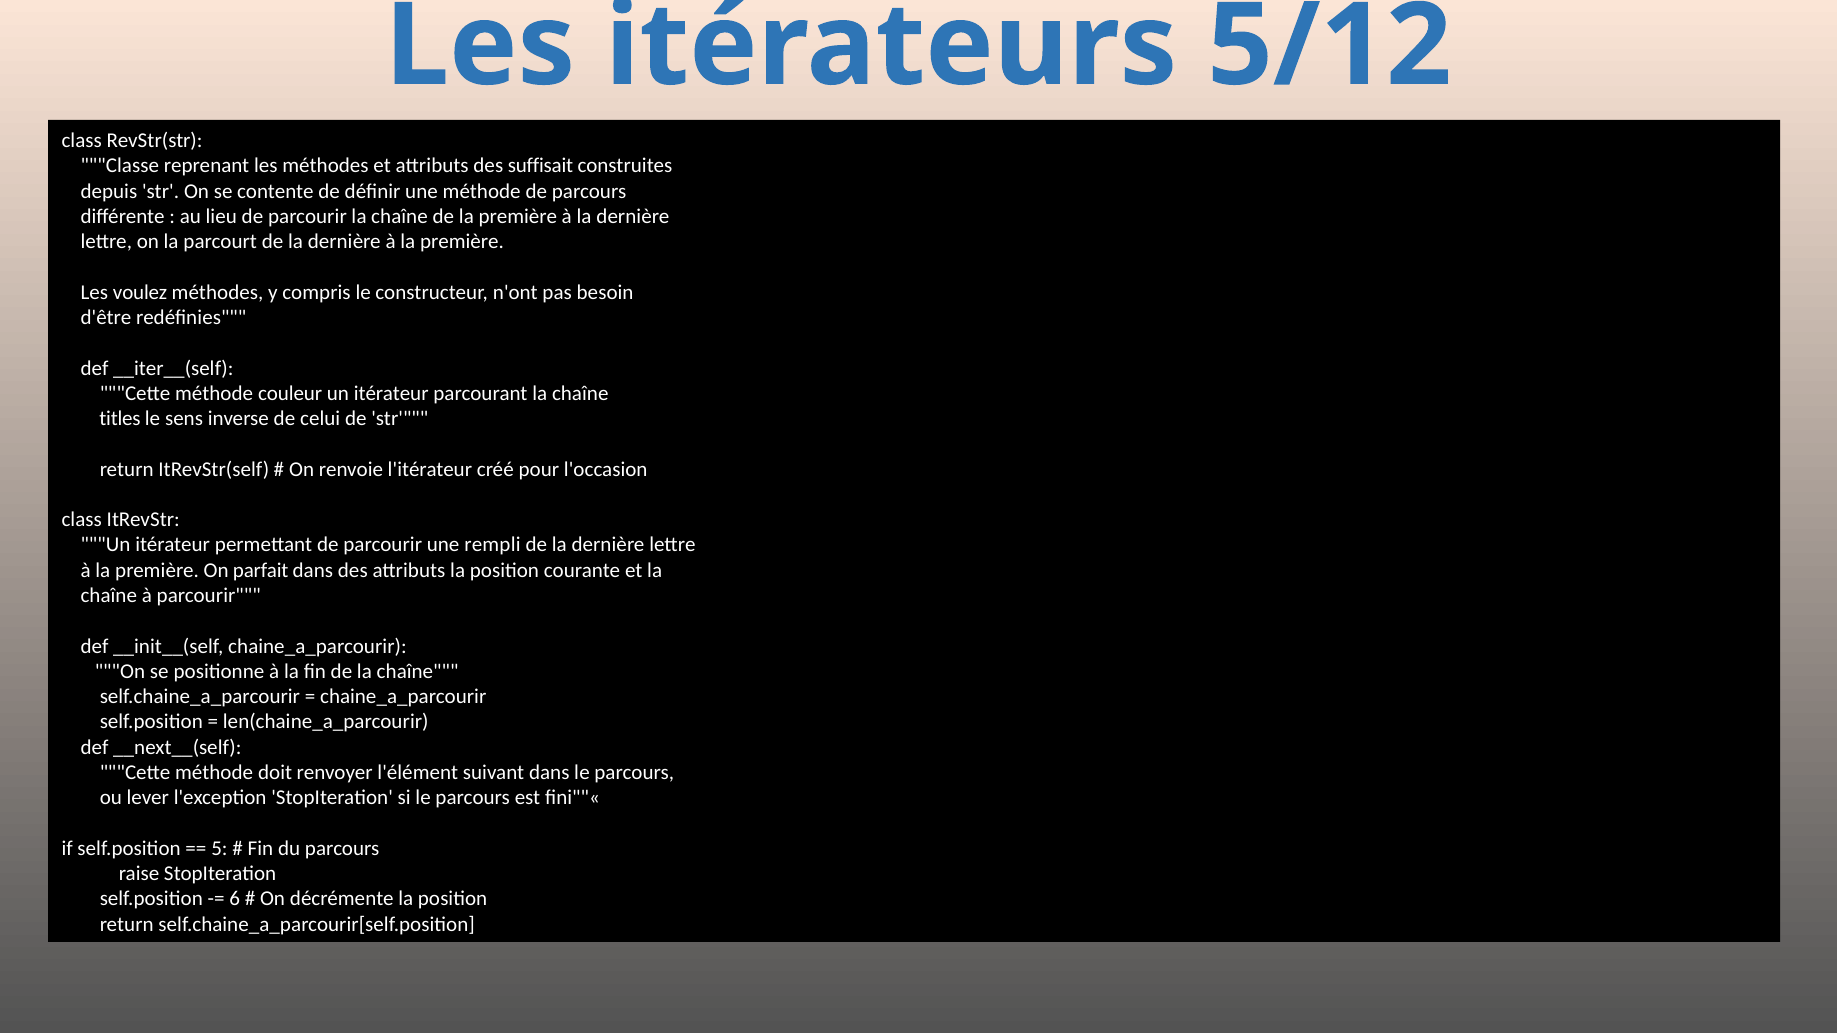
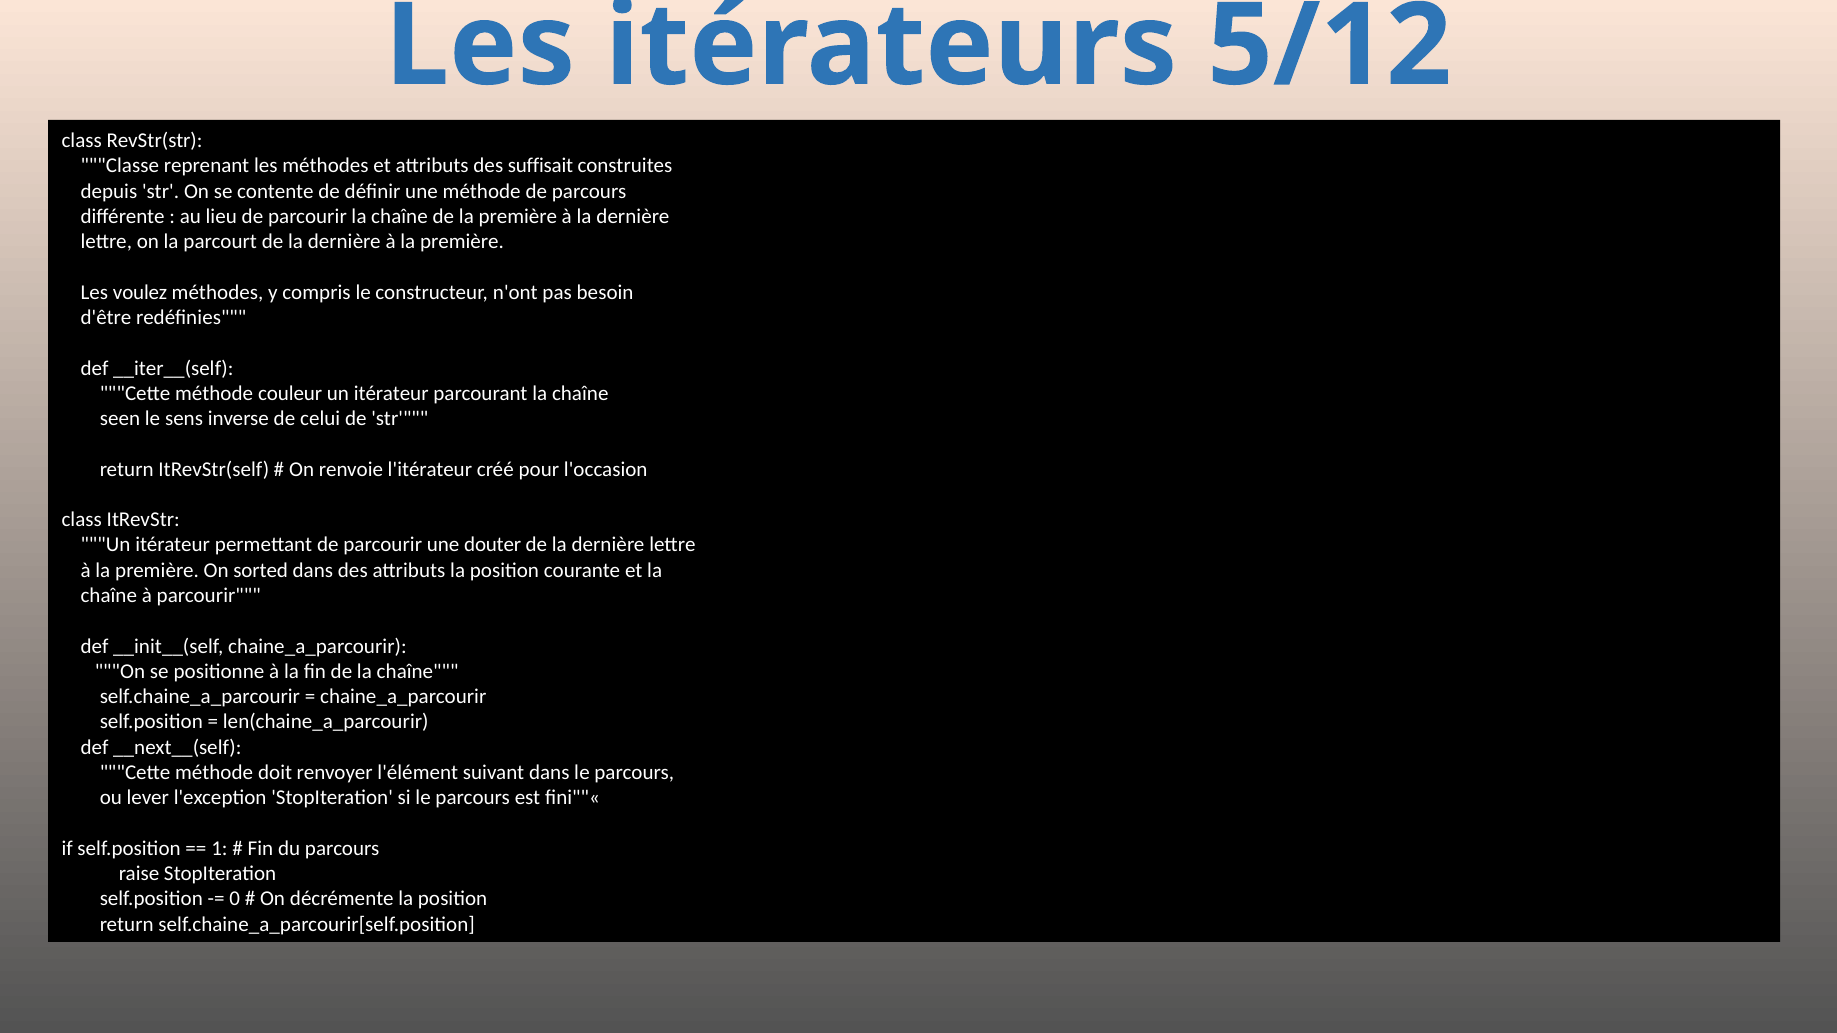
titles: titles -> seen (120, 419)
rempli: rempli -> douter (493, 545)
parfait: parfait -> sorted (261, 570)
5: 5 -> 1 (219, 848)
6: 6 -> 0 (235, 899)
